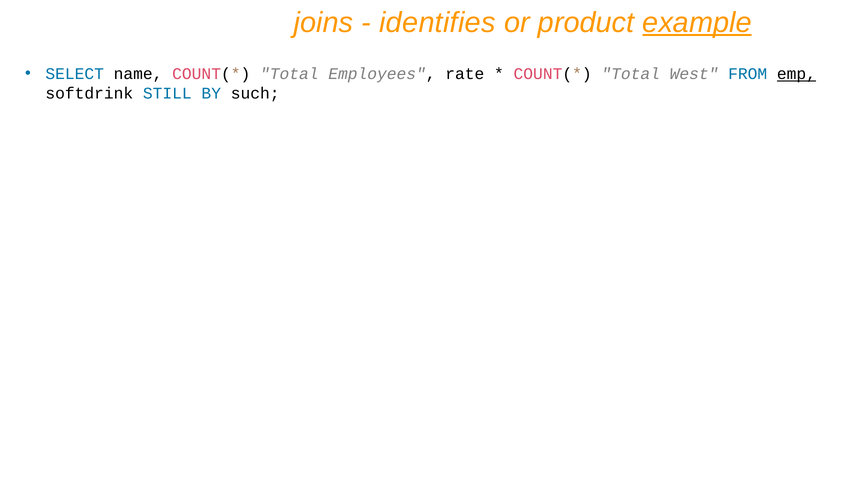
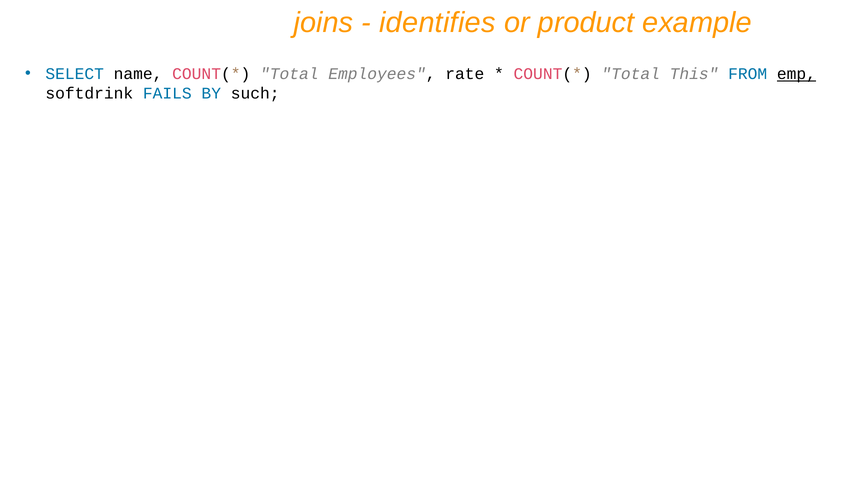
example underline: present -> none (697, 23)
West: West -> This (694, 74)
STILL: STILL -> FAILS (167, 93)
